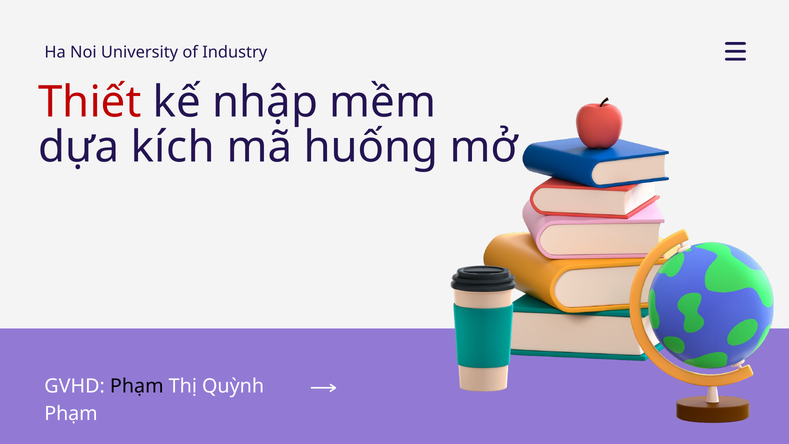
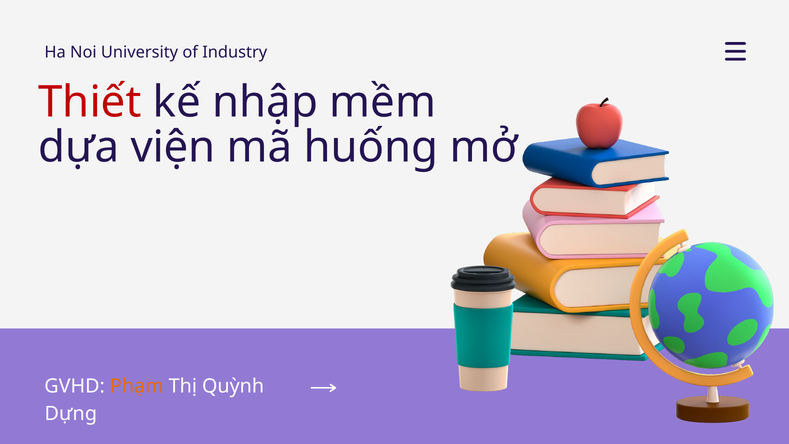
kích: kích -> viện (173, 147)
Phạm colour: black -> orange (137, 386)
Phạm: Phạm -> Dựng (71, 414)
